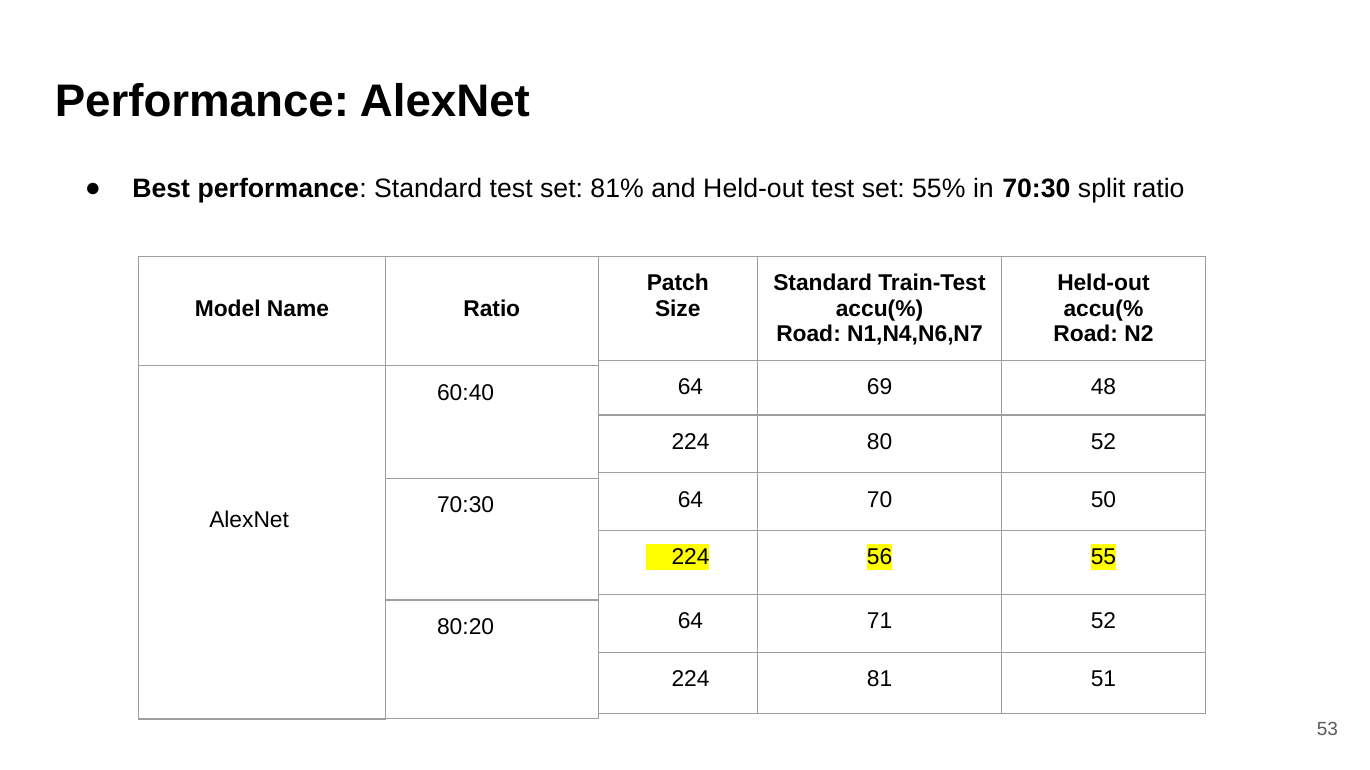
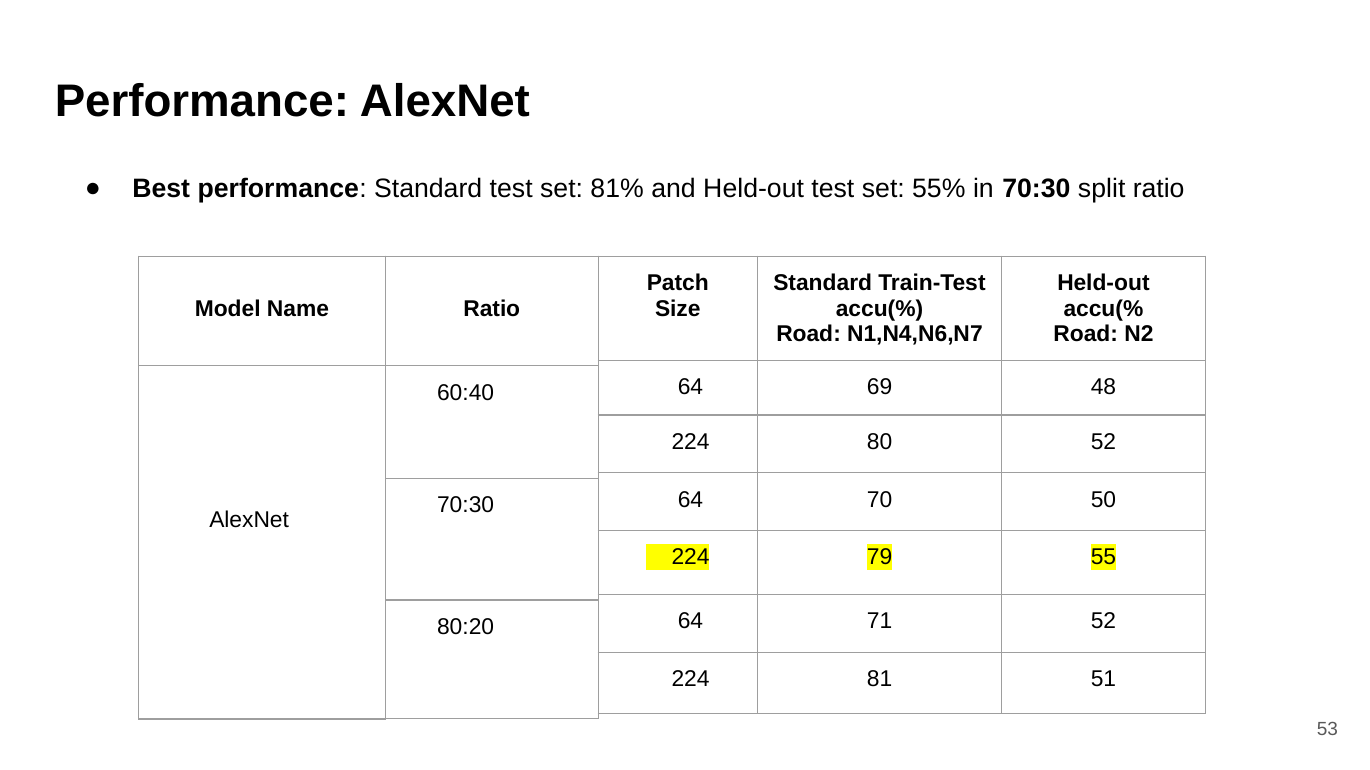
56: 56 -> 79 (880, 558)
